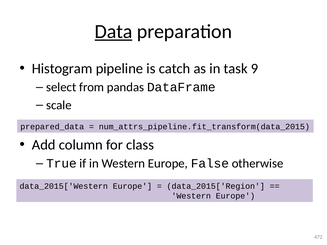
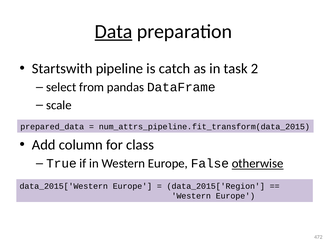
Histogram: Histogram -> Startswith (62, 69)
9: 9 -> 2 (255, 69)
otherwise underline: none -> present (258, 164)
